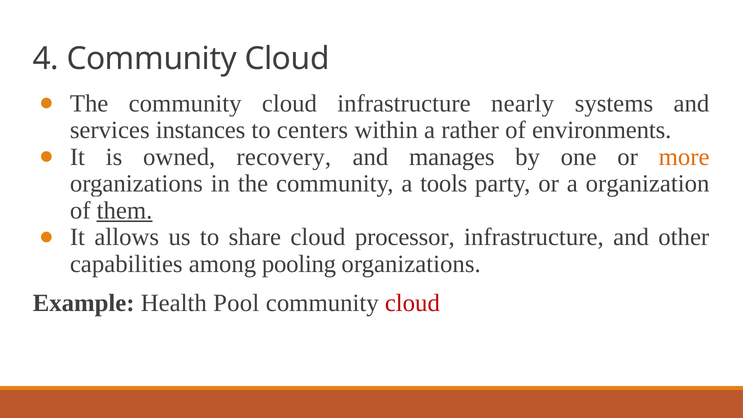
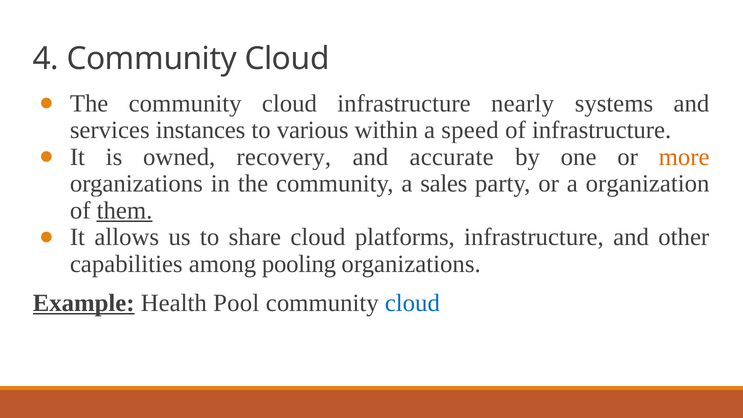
centers: centers -> various (313, 130)
rather: rather -> speed (470, 130)
of environments: environments -> infrastructure (602, 130)
manages: manages -> accurate (452, 157)
tools: tools -> sales (444, 184)
processor: processor -> platforms (405, 237)
Example underline: none -> present (84, 303)
cloud colour: red -> blue (412, 303)
